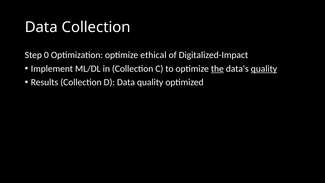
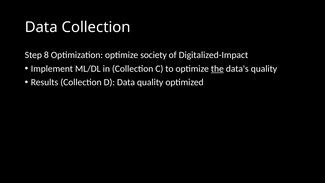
0: 0 -> 8 (46, 55)
ethical: ethical -> society (154, 55)
quality underline: present -> none (264, 69)
